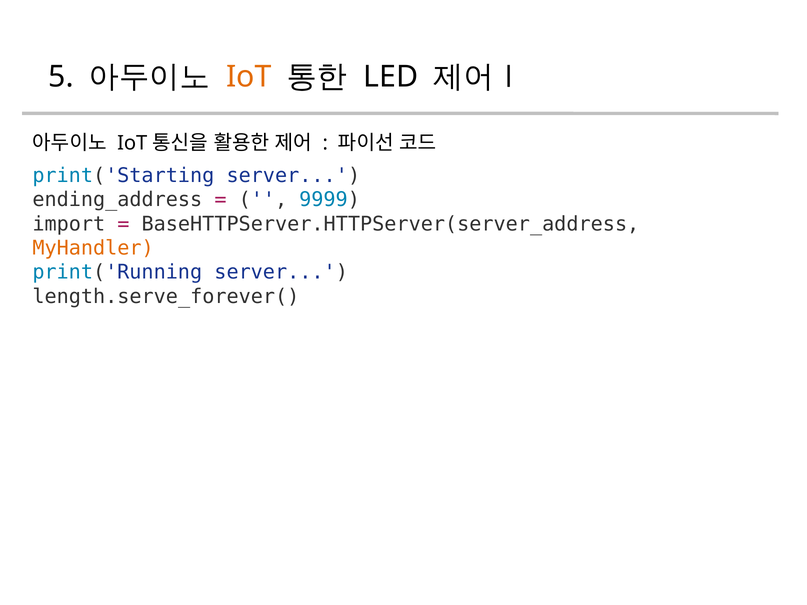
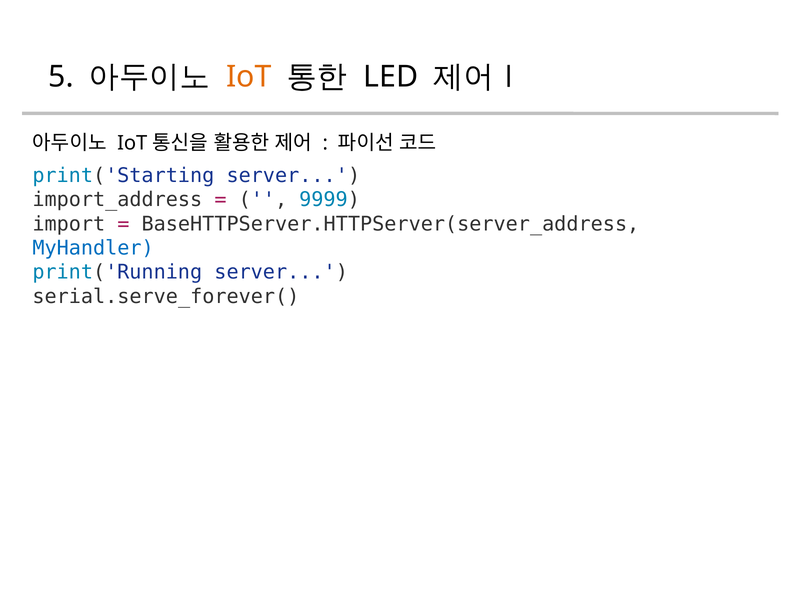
ending_address: ending_address -> import_address (117, 200)
MyHandler colour: orange -> blue (93, 248)
length.serve_forever(: length.serve_forever( -> serial.serve_forever( (166, 297)
